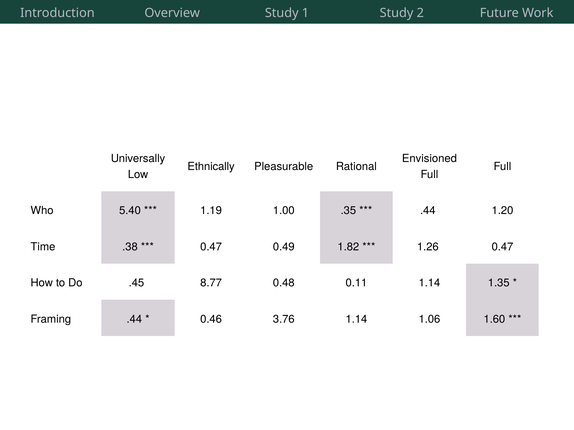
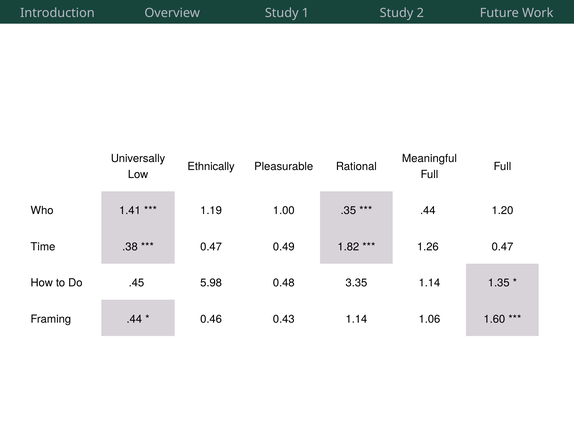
Envisioned: Envisioned -> Meaningful (429, 159)
5.40: 5.40 -> 1.41 (130, 211)
8.77: 8.77 -> 5.98 (211, 283)
0.11: 0.11 -> 3.35 (356, 283)
3.76: 3.76 -> 0.43 (284, 319)
